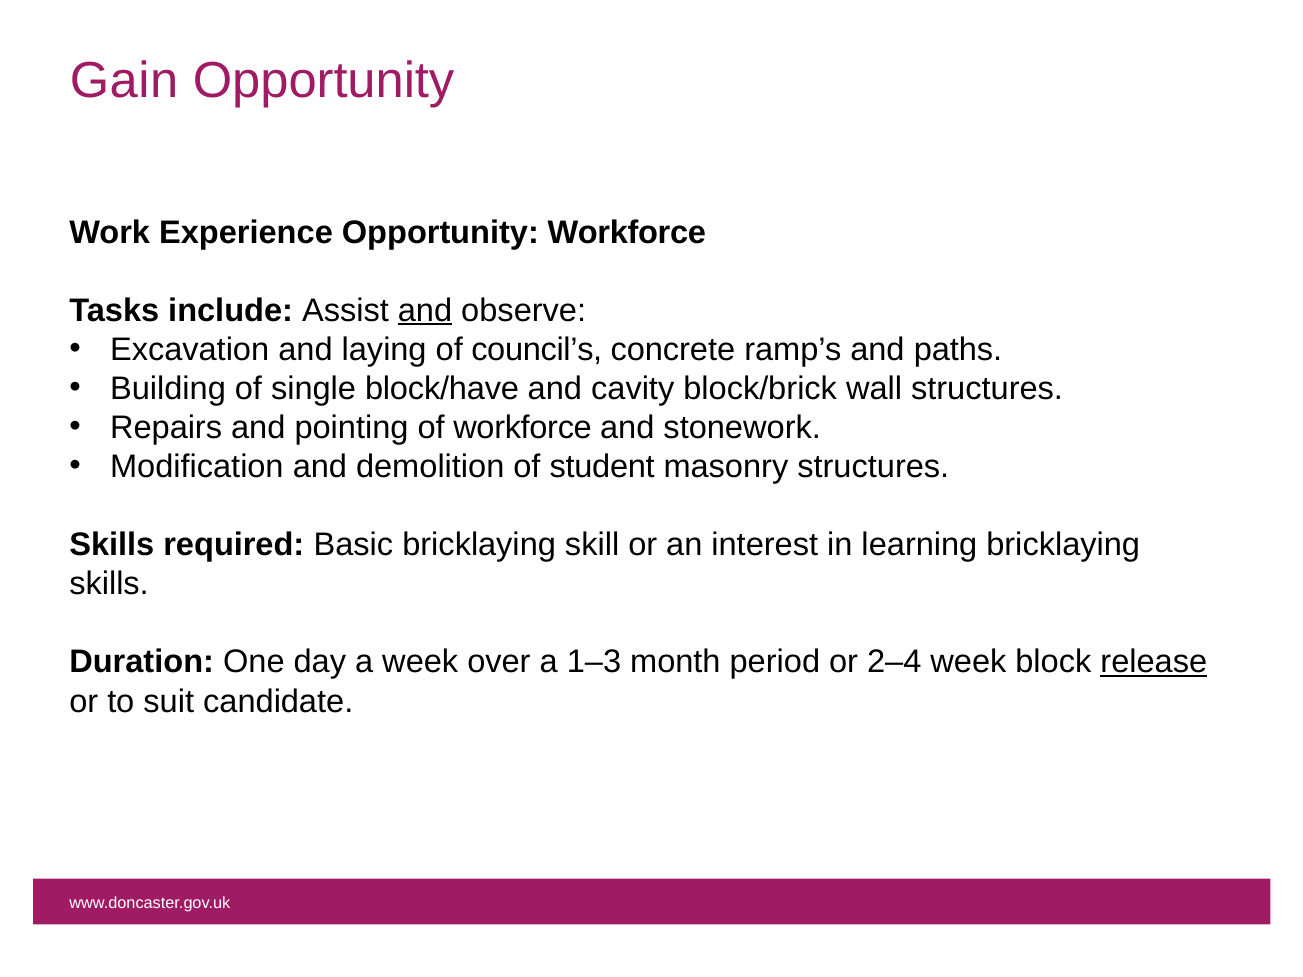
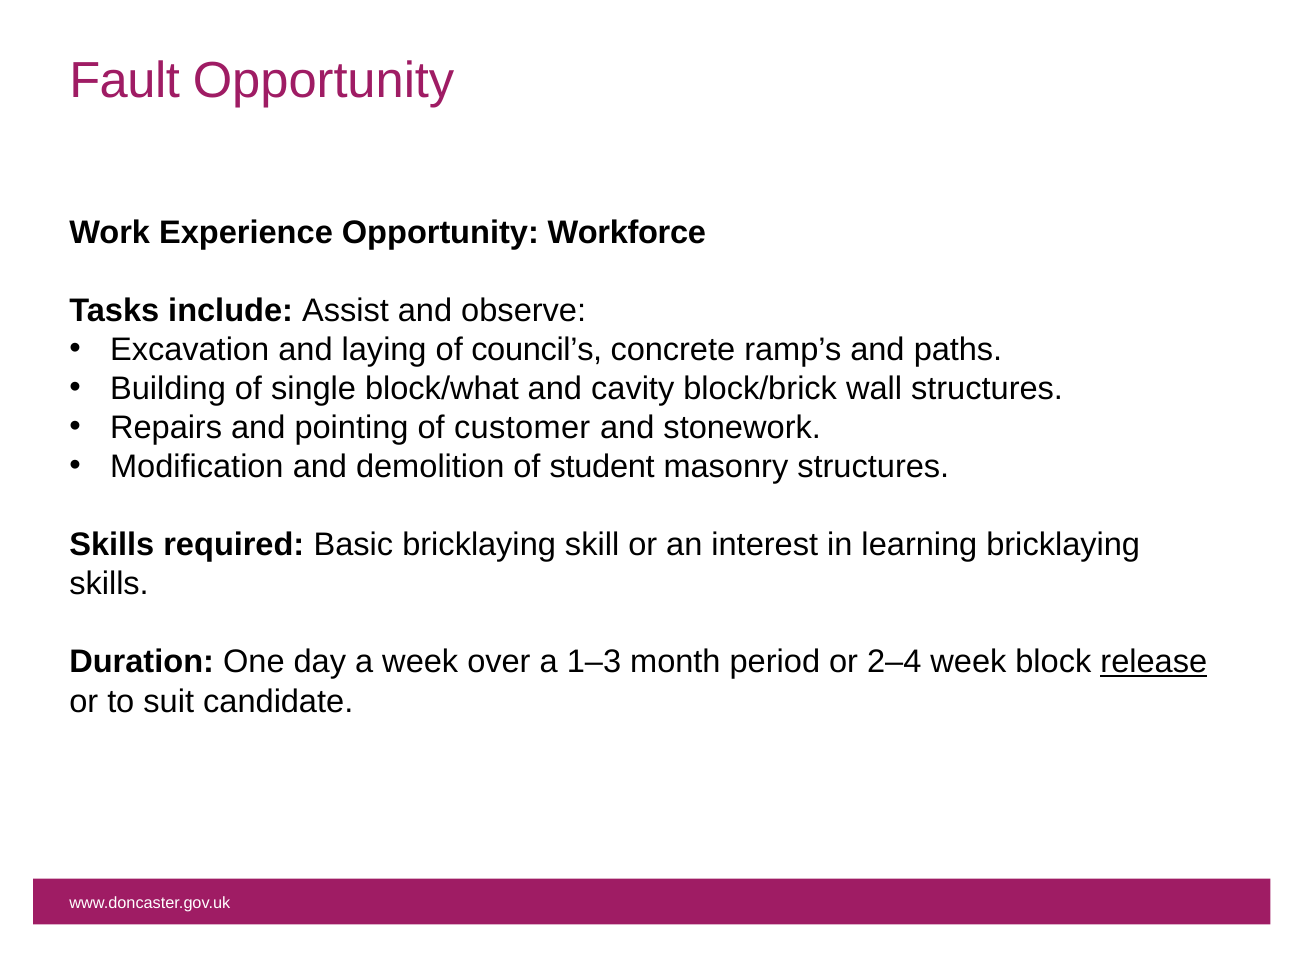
Gain: Gain -> Fault (125, 81)
and underline: present -> none (425, 311)
block/have: block/have -> block/what (442, 389)
of workforce: workforce -> customer (522, 428)
